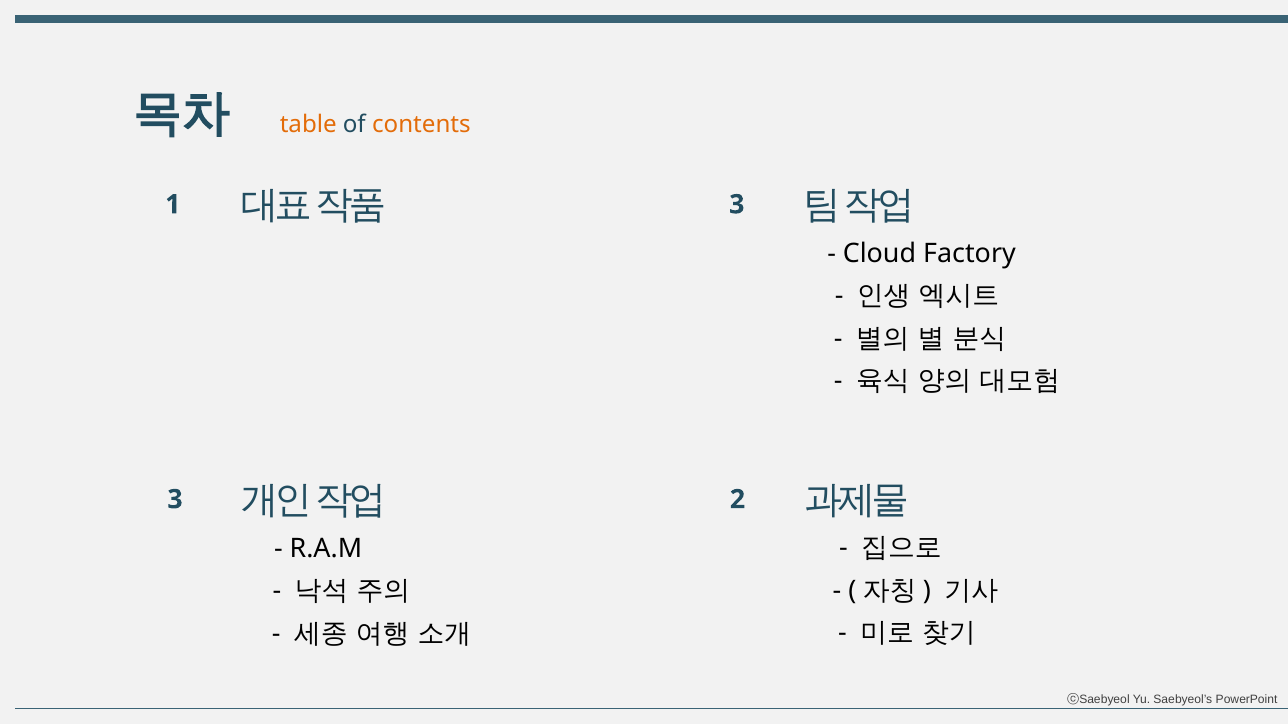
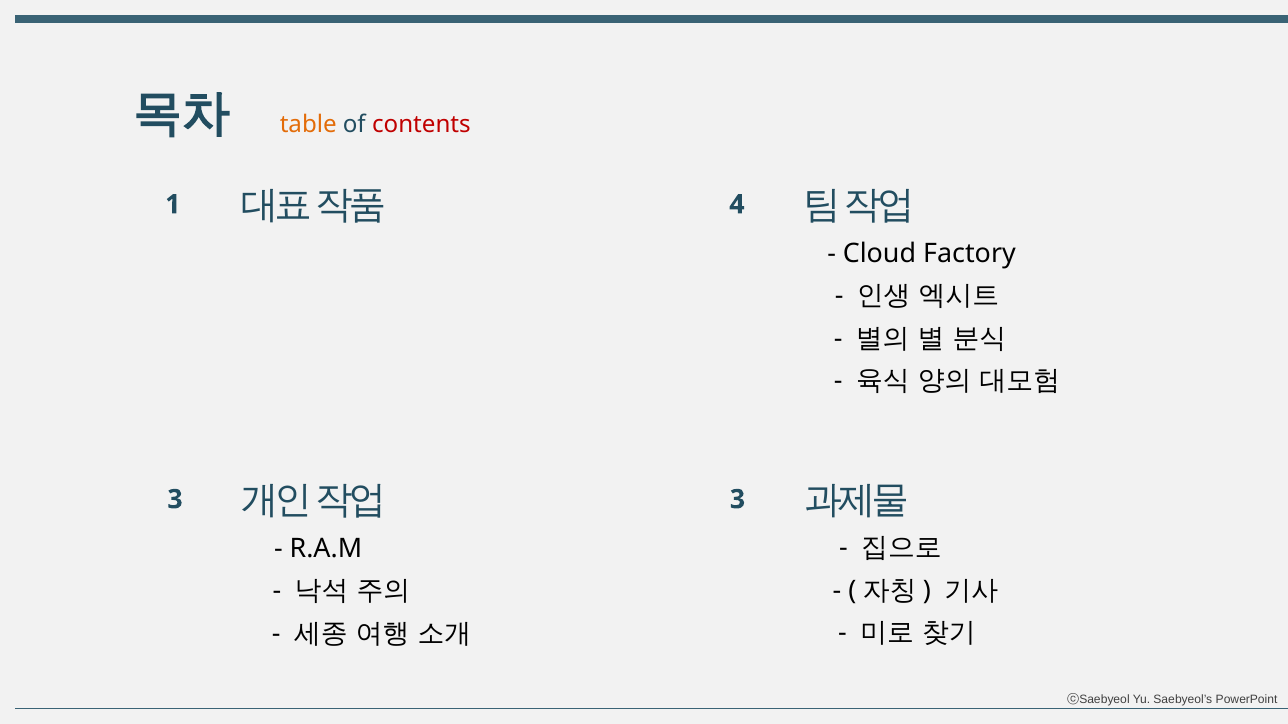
contents colour: orange -> red (421, 125)
3: 3 -> 4 (737, 205)
2: 2 -> 3 (737, 500)
